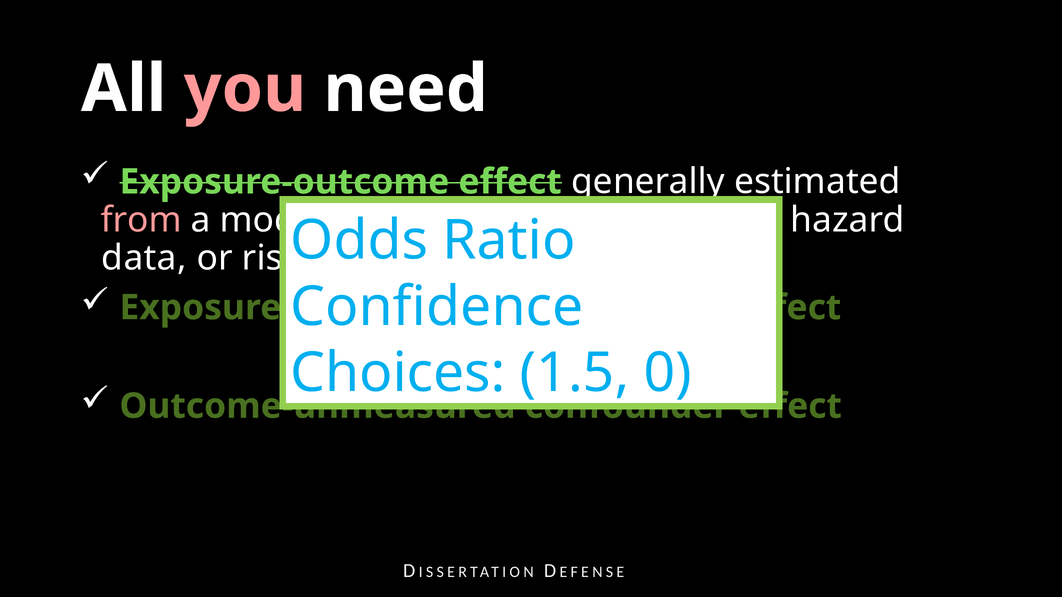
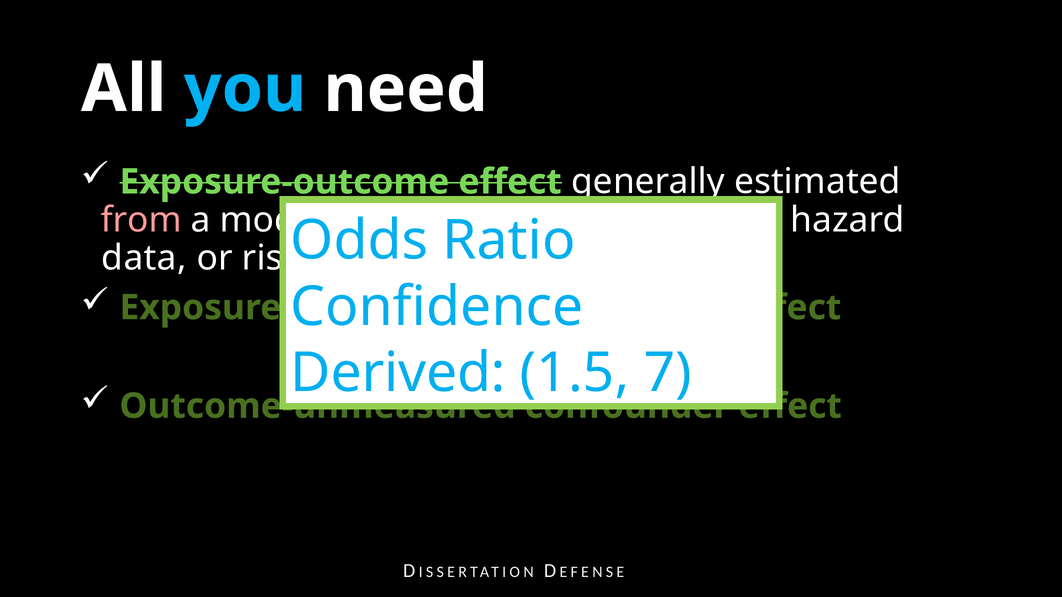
you colour: pink -> light blue (245, 89)
Choices: Choices -> Derived (398, 373)
0: 0 -> 7 (668, 373)
